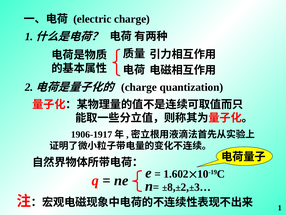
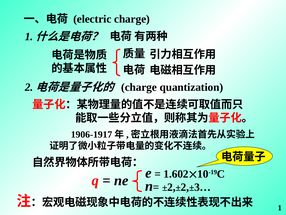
8: 8 -> 2 (171, 187)
